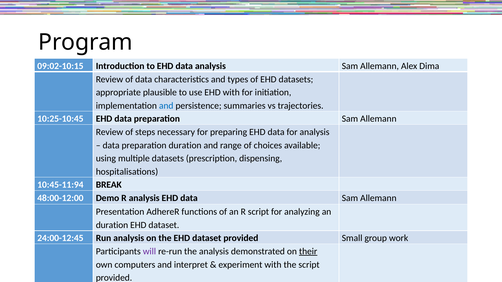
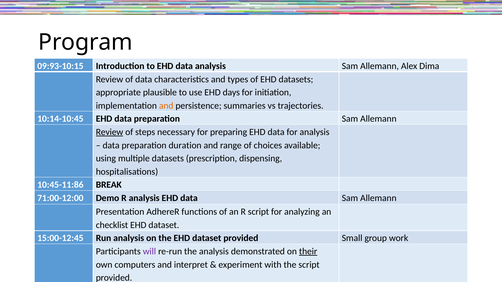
09:02-10:15: 09:02-10:15 -> 09:93-10:15 (60, 66)
EHD with: with -> days (231, 93)
and colour: blue -> orange (166, 106)
10:25-10:45: 10:25-10:45 -> 10:14-10:45 (60, 119)
Review underline: none -> present (110, 132)
10:45-11:94: 10:45-11:94 -> 10:45-11:86 (60, 185)
48:00-12:00: 48:00-12:00 -> 71:00-12:00 (60, 198)
duration: duration -> checklist (112, 225)
24:00-12:45: 24:00-12:45 -> 15:00-12:45 (60, 239)
